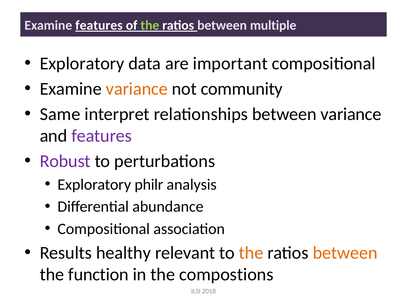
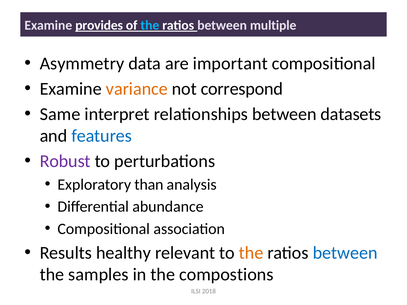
Examine features: features -> provides (99, 25)
the colour: light green -> light blue (150, 25)
Exploratory: Exploratory -> Asymmetry (82, 64)
community: community -> correspond (242, 89)
between variance: variance -> datasets (351, 114)
features colour: purple -> blue (102, 136)
philr: philr -> than (149, 185)
between colour: orange -> blue (345, 253)
function: function -> samples (98, 275)
